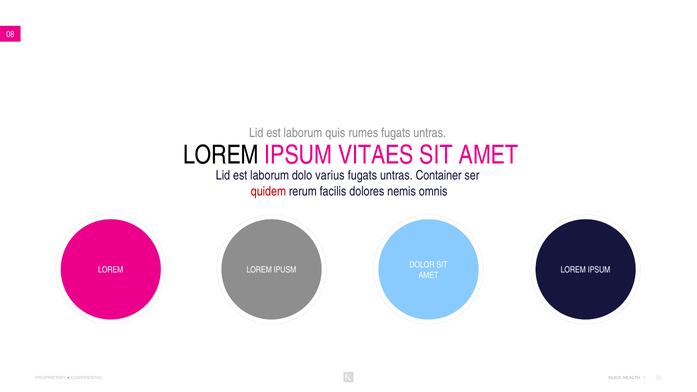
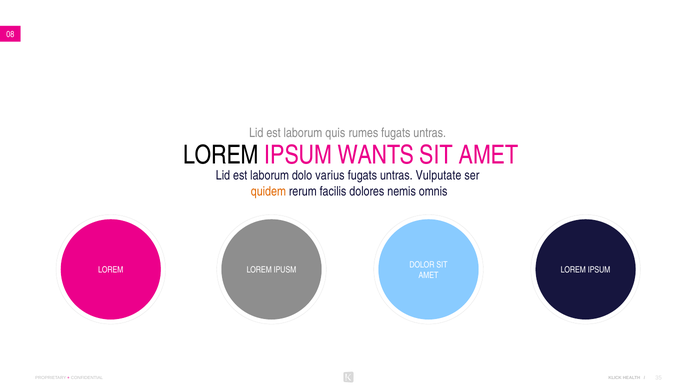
VITAES: VITAES -> WANTS (376, 155)
Container: Container -> Vulputate (439, 175)
quidem colour: red -> orange (268, 191)
